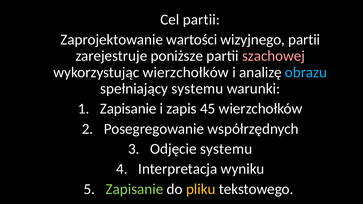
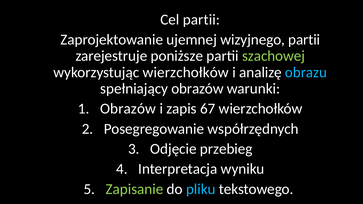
wartości: wartości -> ujemnej (192, 40)
szachowej colour: pink -> light green (274, 56)
spełniający systemu: systemu -> obrazów (197, 89)
Zapisanie: Zapisanie -> Obrazów (128, 109)
45: 45 -> 67 (208, 109)
Odjęcie systemu: systemu -> przebieg (226, 149)
pliku colour: yellow -> light blue (201, 189)
